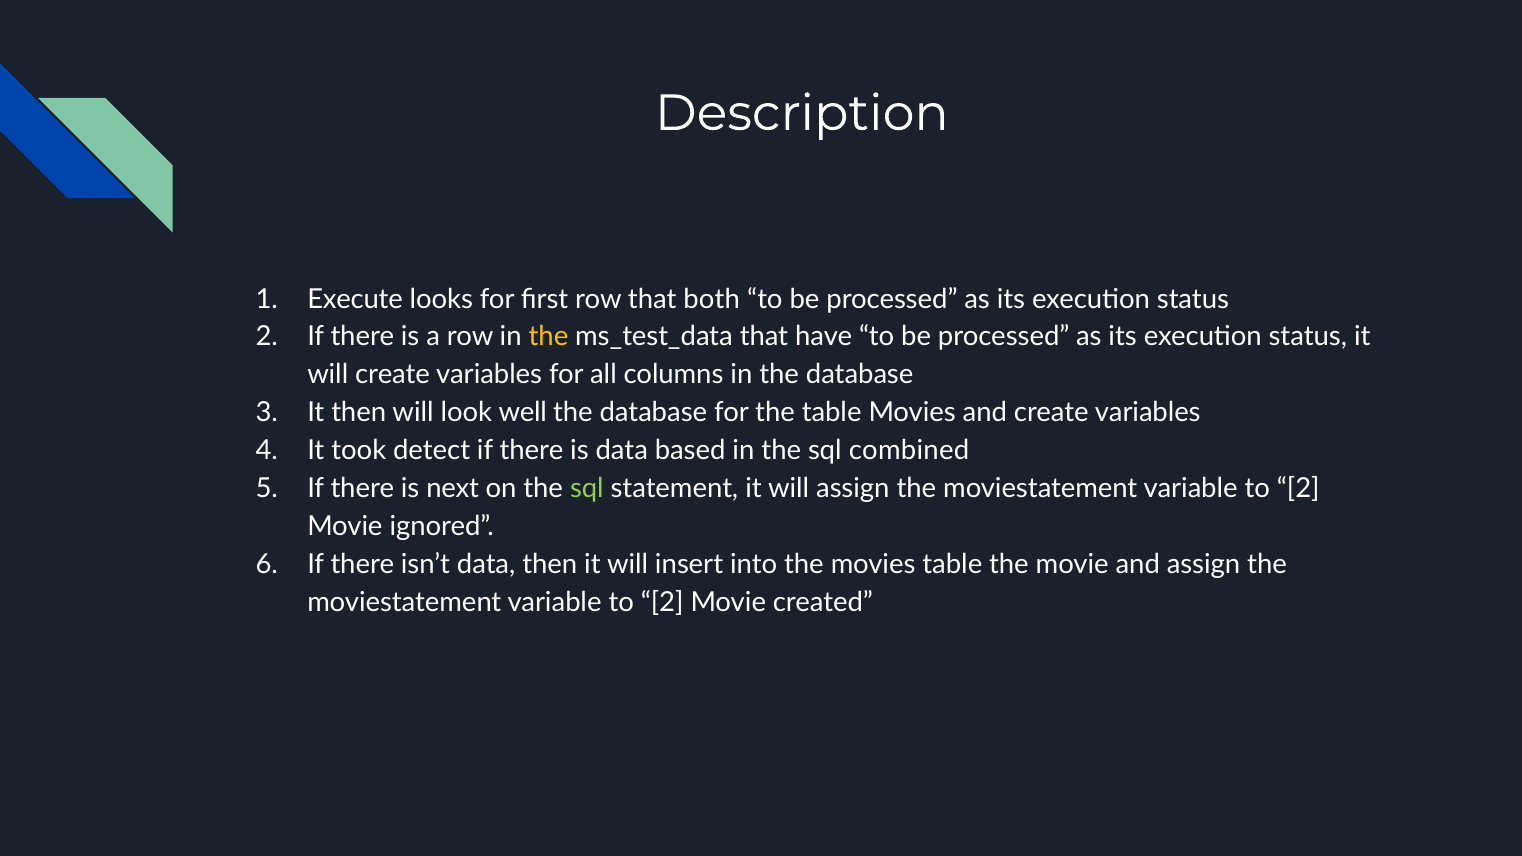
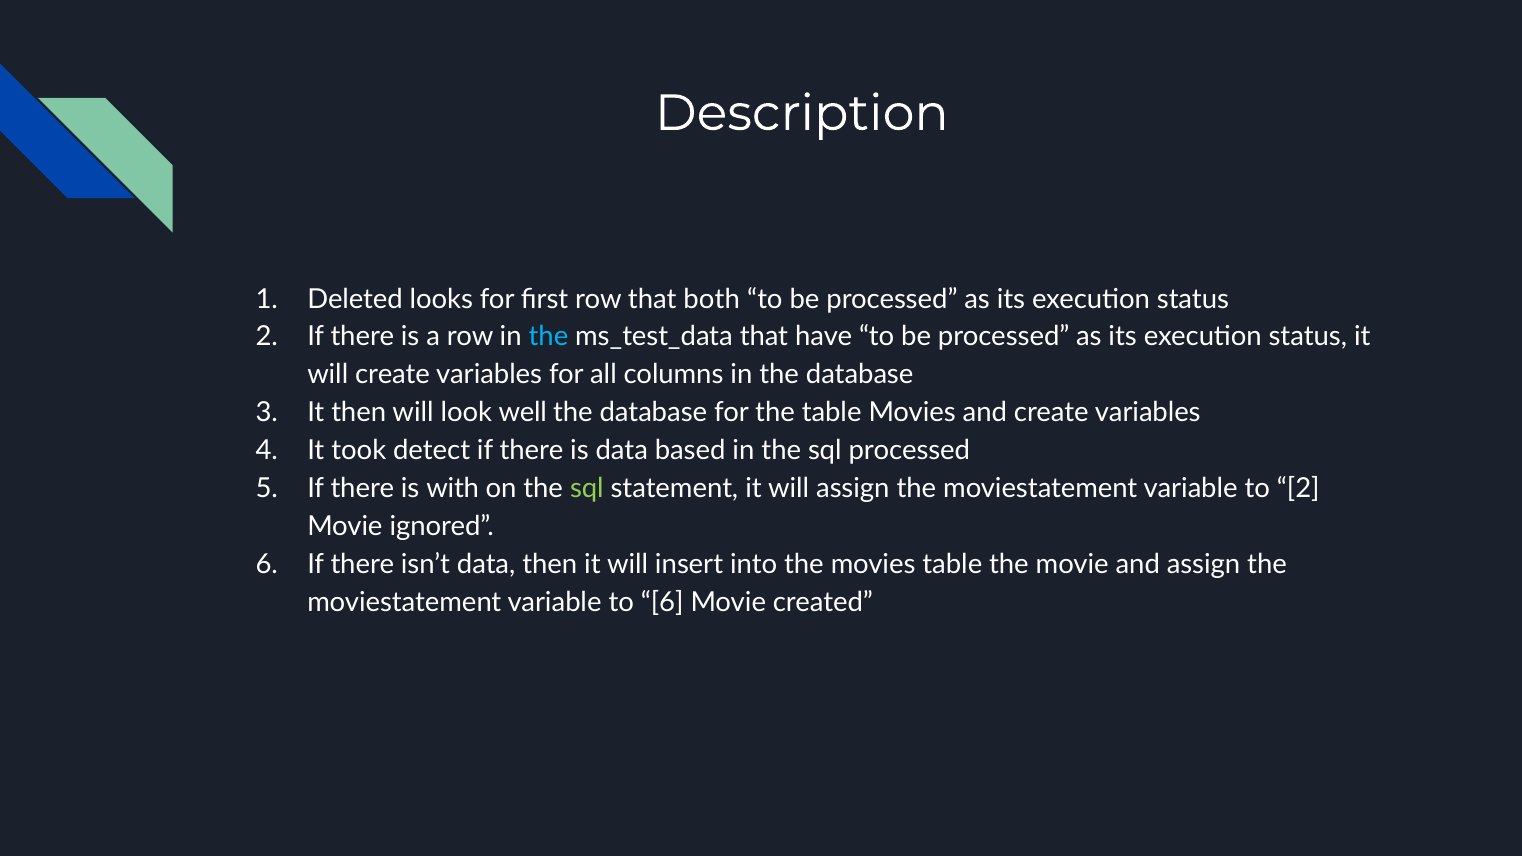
Execute: Execute -> Deleted (355, 299)
the colour: yellow -> light blue (548, 337)
sql combined: combined -> processed (909, 451)
next: next -> with (453, 488)
2: 2 -> 6 (662, 602)
